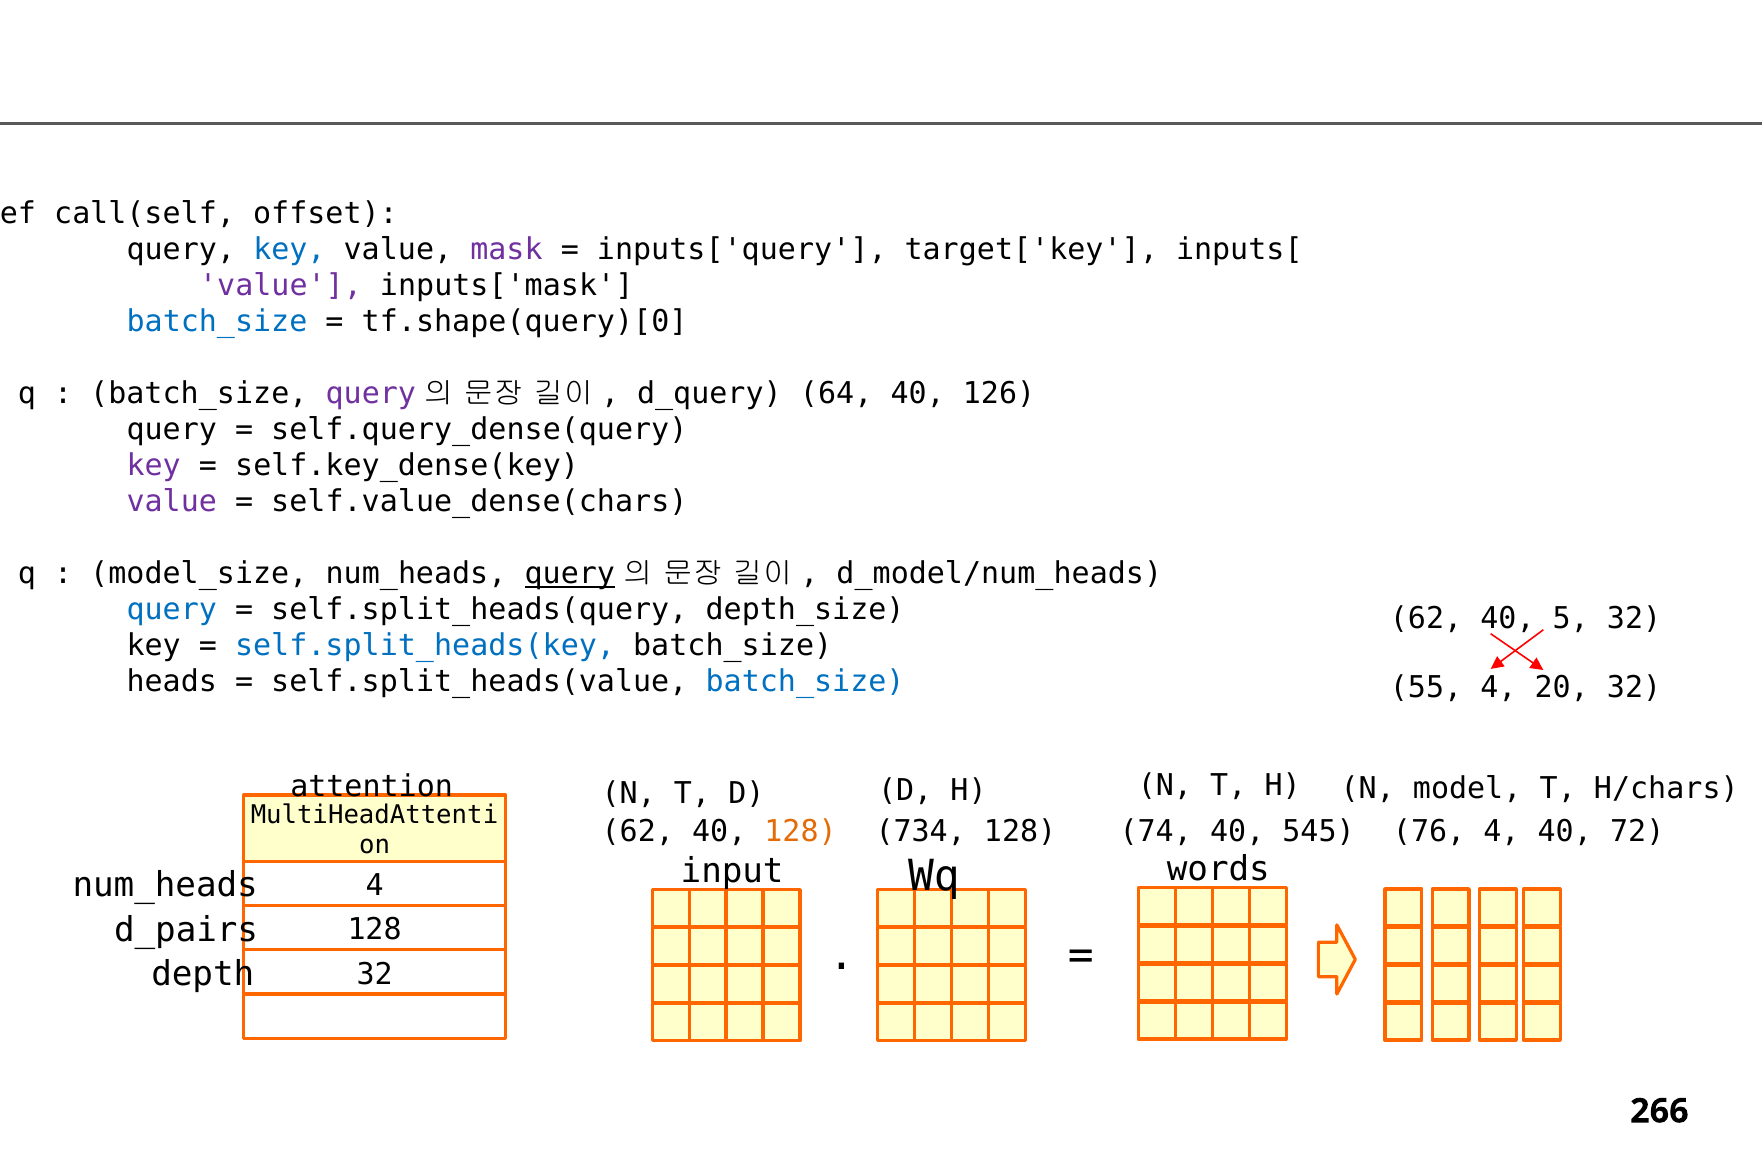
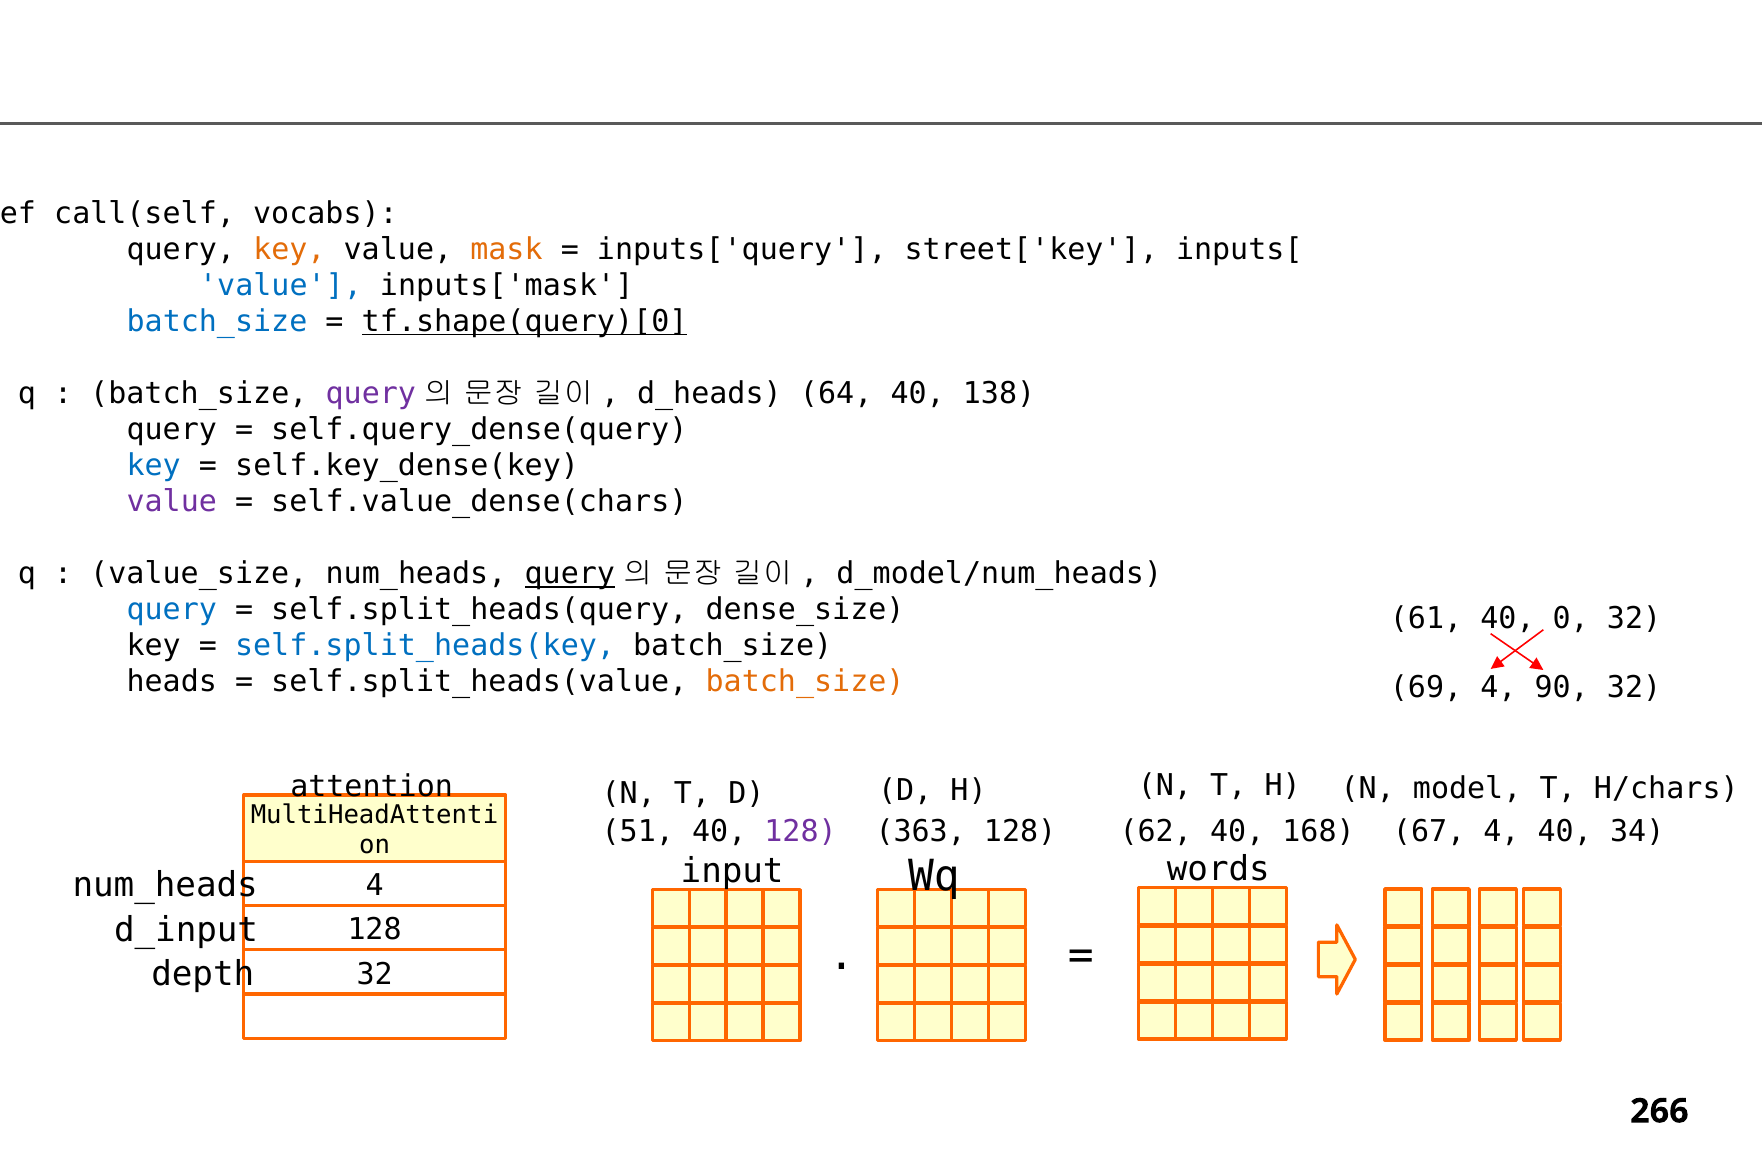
offset: offset -> vocabs (325, 213)
key colour: blue -> orange (289, 249)
mask colour: purple -> orange (506, 249)
target['key: target['key -> street['key (1031, 249)
value colour: purple -> blue (280, 285)
tf.shape(query)[0 underline: none -> present (525, 321)
d_query: d_query -> d_heads (709, 393)
126: 126 -> 138 (999, 393)
key colour: purple -> blue (154, 465)
model_size: model_size -> value_size (199, 574)
depth_size: depth_size -> dense_size (805, 610)
62: 62 -> 61 (1426, 619)
5: 5 -> 0 (1571, 619)
batch_size colour: blue -> orange (805, 682)
55: 55 -> 69 (1426, 687)
20: 20 -> 90 (1562, 687)
734: 734 -> 363 (921, 831)
74: 74 -> 62 (1156, 832)
545: 545 -> 168 (1318, 832)
76: 76 -> 67 (1429, 831)
72: 72 -> 34 (1637, 831)
62: 62 -> 51 (638, 831)
128 colour: orange -> purple (801, 831)
d_pairs: d_pairs -> d_input (186, 929)
